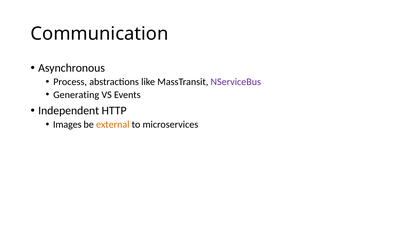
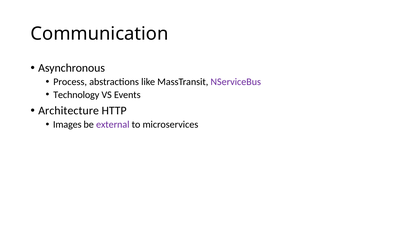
Generating: Generating -> Technology (76, 95)
Independent: Independent -> Architecture (69, 111)
external colour: orange -> purple (113, 125)
